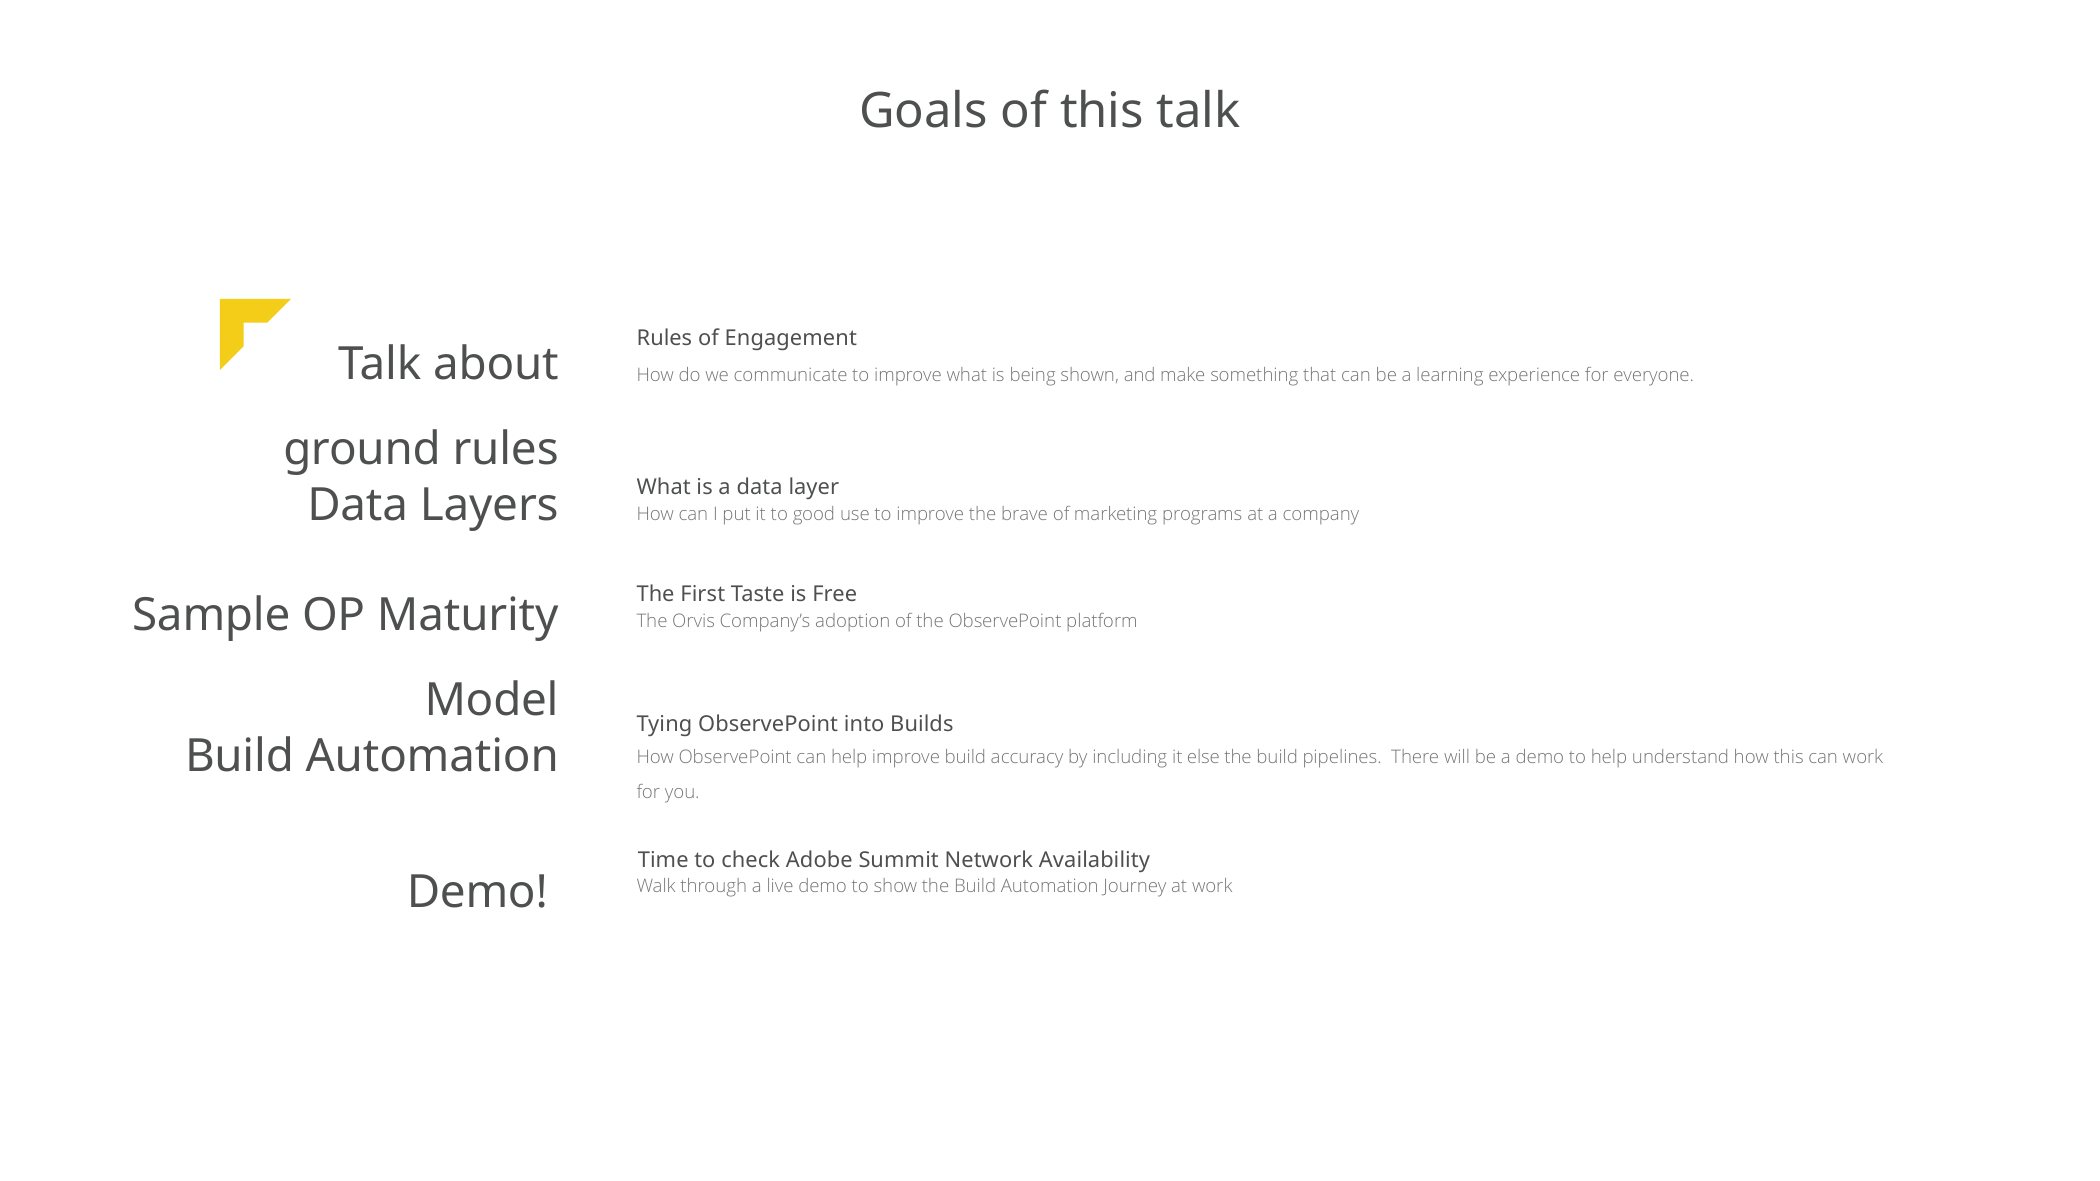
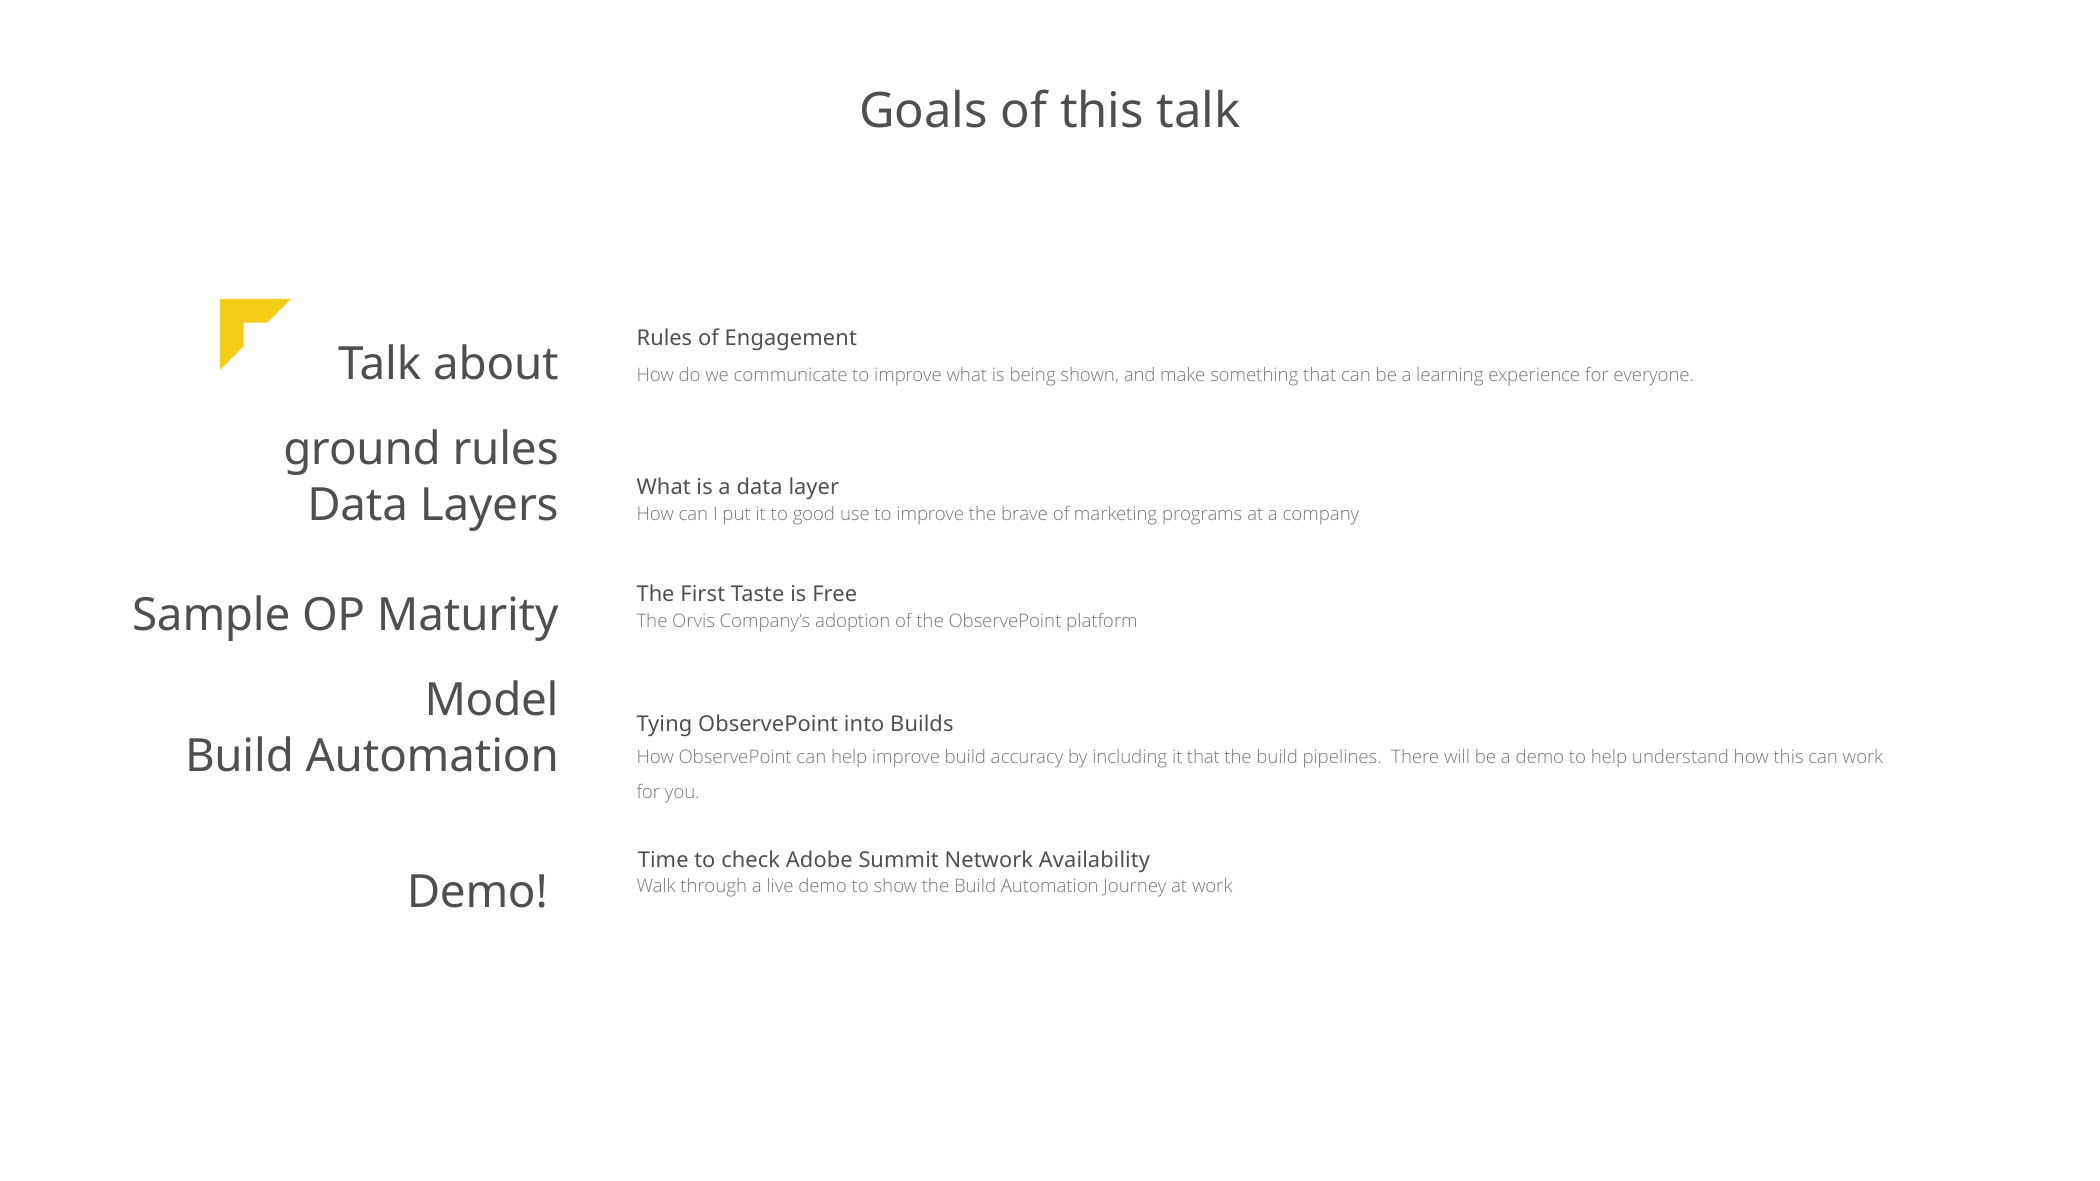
it else: else -> that (1203, 758)
